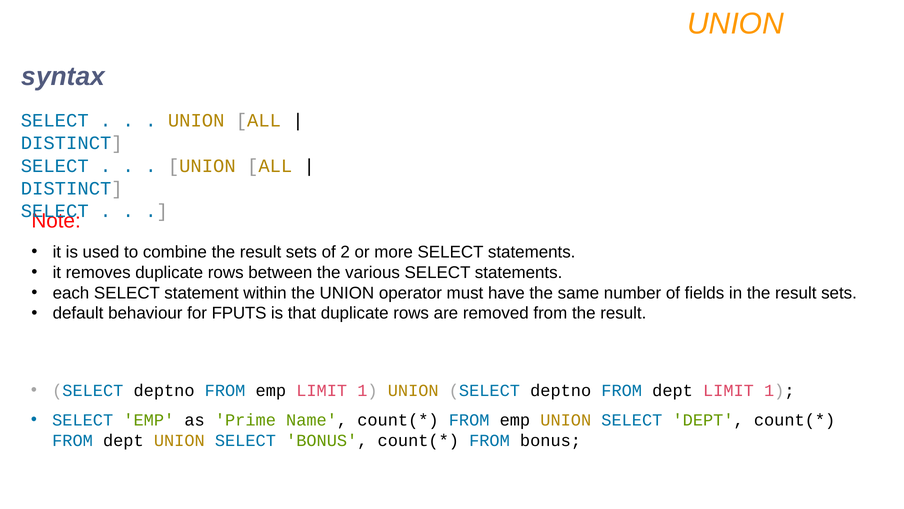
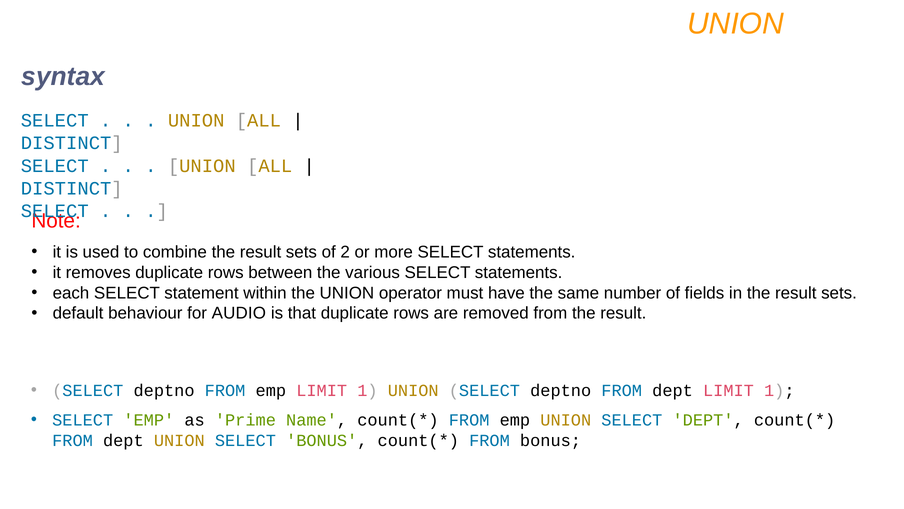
FPUTS: FPUTS -> AUDIO (239, 313)
